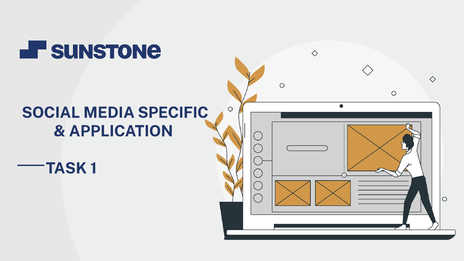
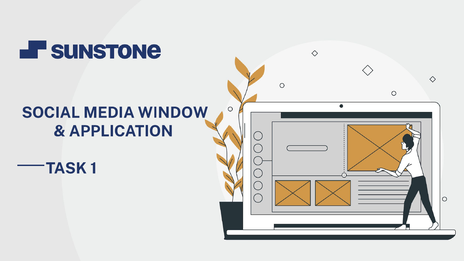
SPECIFIC: SPECIFIC -> WINDOW (173, 113)
